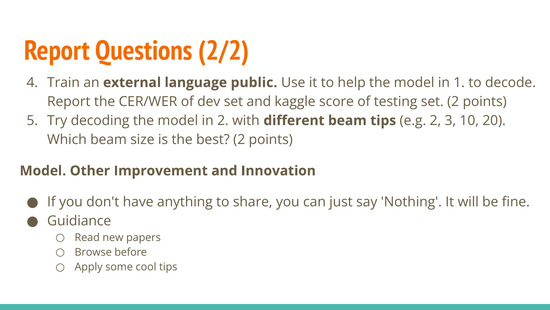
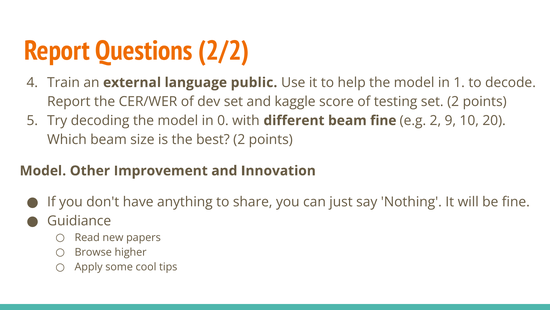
in 2: 2 -> 0 (223, 120)
beam tips: tips -> fine (383, 120)
3: 3 -> 9 (450, 120)
before: before -> higher (131, 252)
